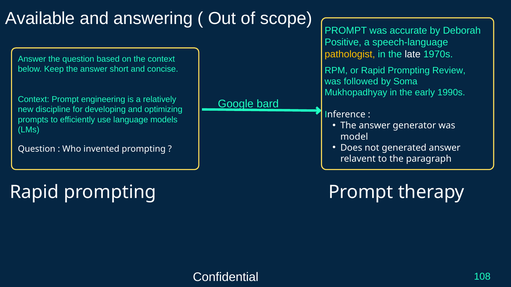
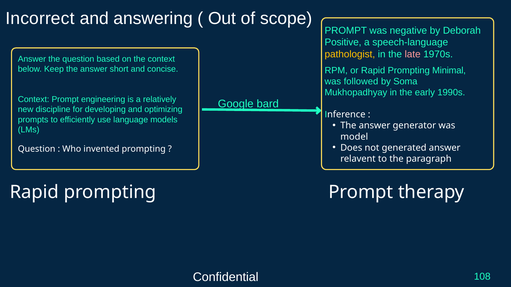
Available: Available -> Incorrect (40, 19)
accurate: accurate -> negative (408, 31)
late colour: white -> pink (413, 54)
Review: Review -> Minimal (449, 70)
